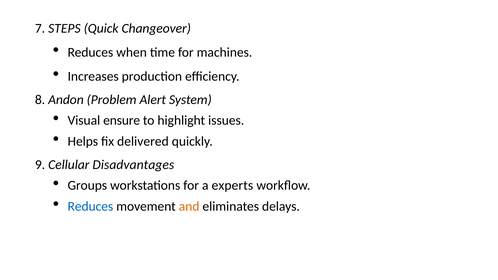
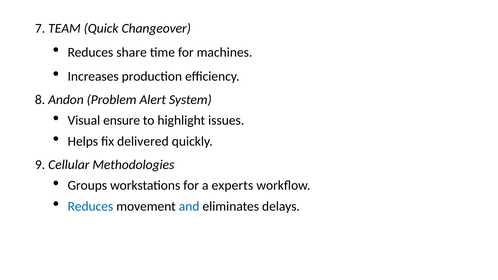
STEPS: STEPS -> TEAM (64, 28)
when: when -> share (132, 52)
Disadvantages: Disadvantages -> Methodologies (133, 165)
and colour: orange -> blue (189, 206)
